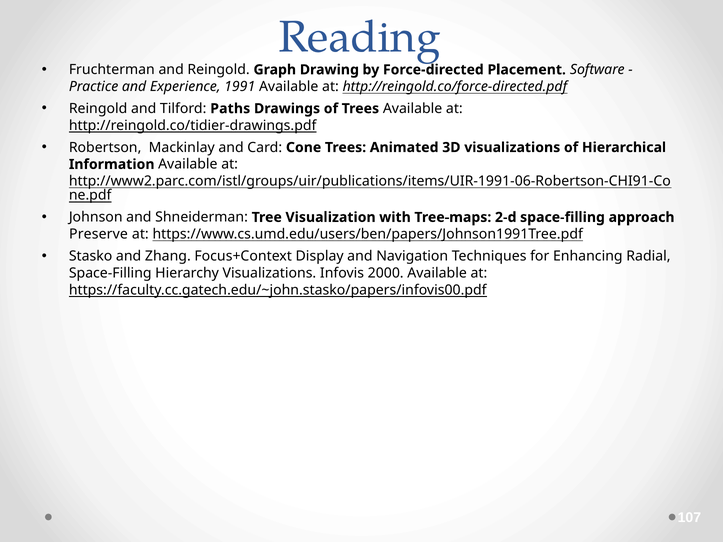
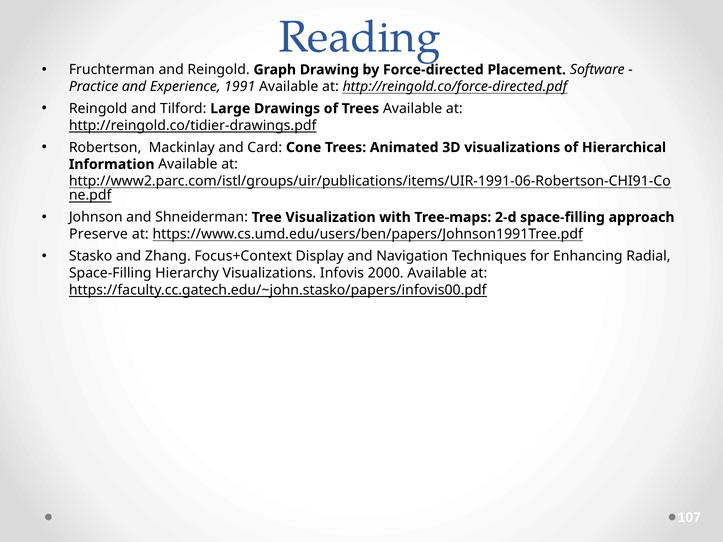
Paths: Paths -> Large (230, 109)
